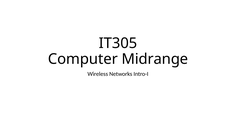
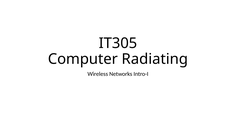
Midrange: Midrange -> Radiating (155, 59)
